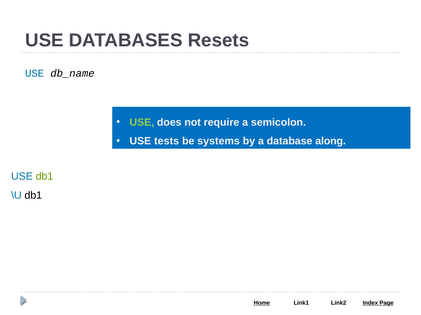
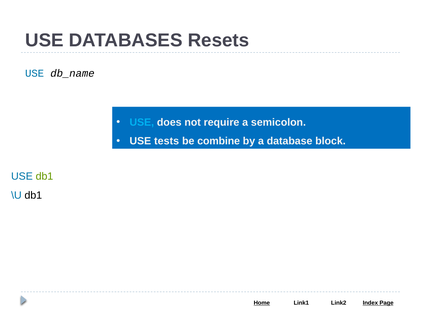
USE colour: light green -> light blue (142, 122)
systems: systems -> combine (219, 141)
along: along -> block (330, 141)
